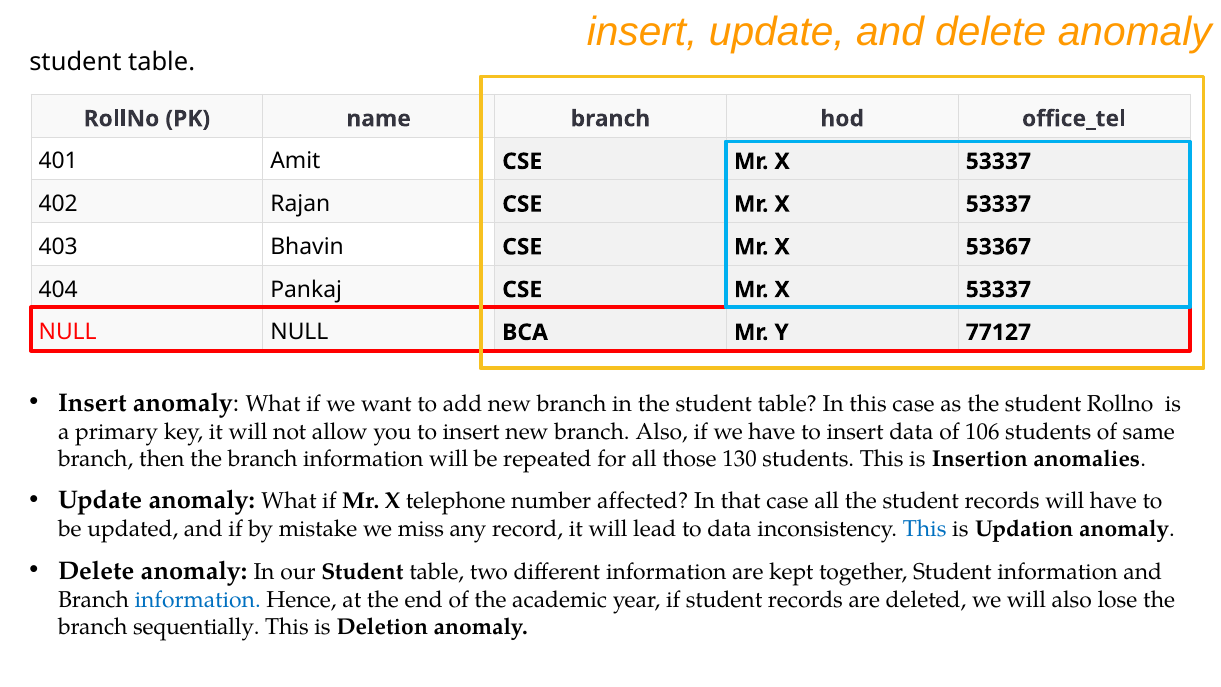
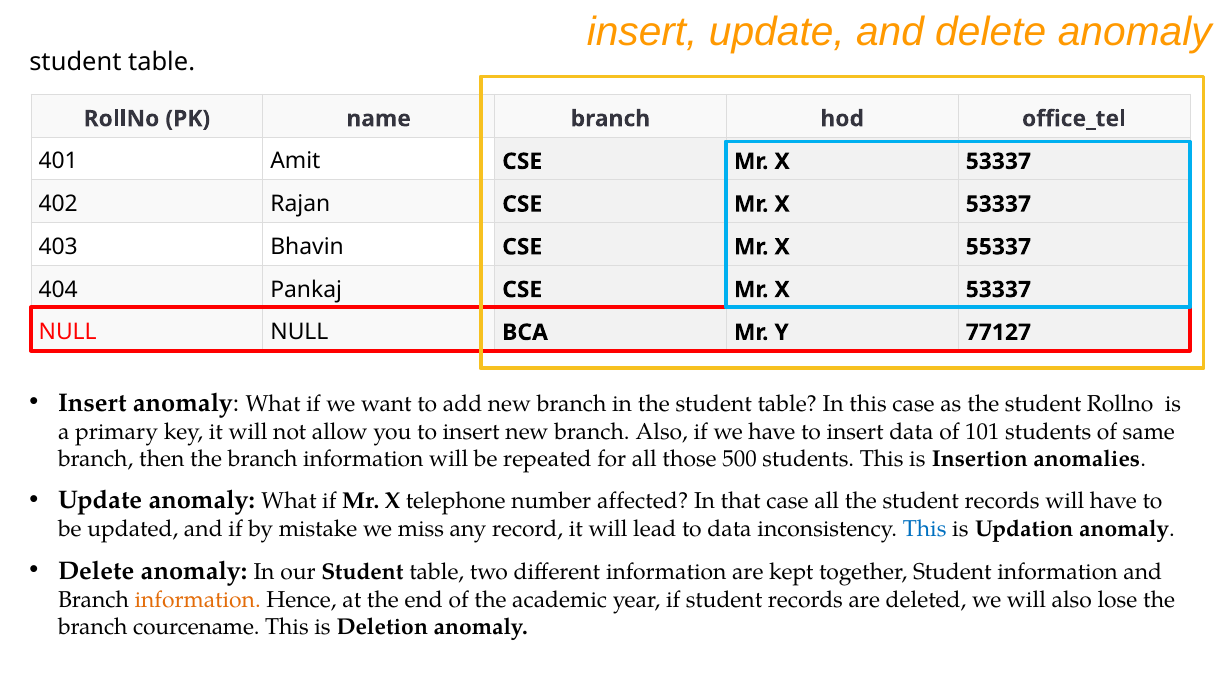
53367: 53367 -> 55337 (998, 247)
106: 106 -> 101 (982, 432)
130: 130 -> 500 (740, 459)
information colour: blue -> orange (198, 599)
sequentially: sequentially -> courcename (196, 627)
